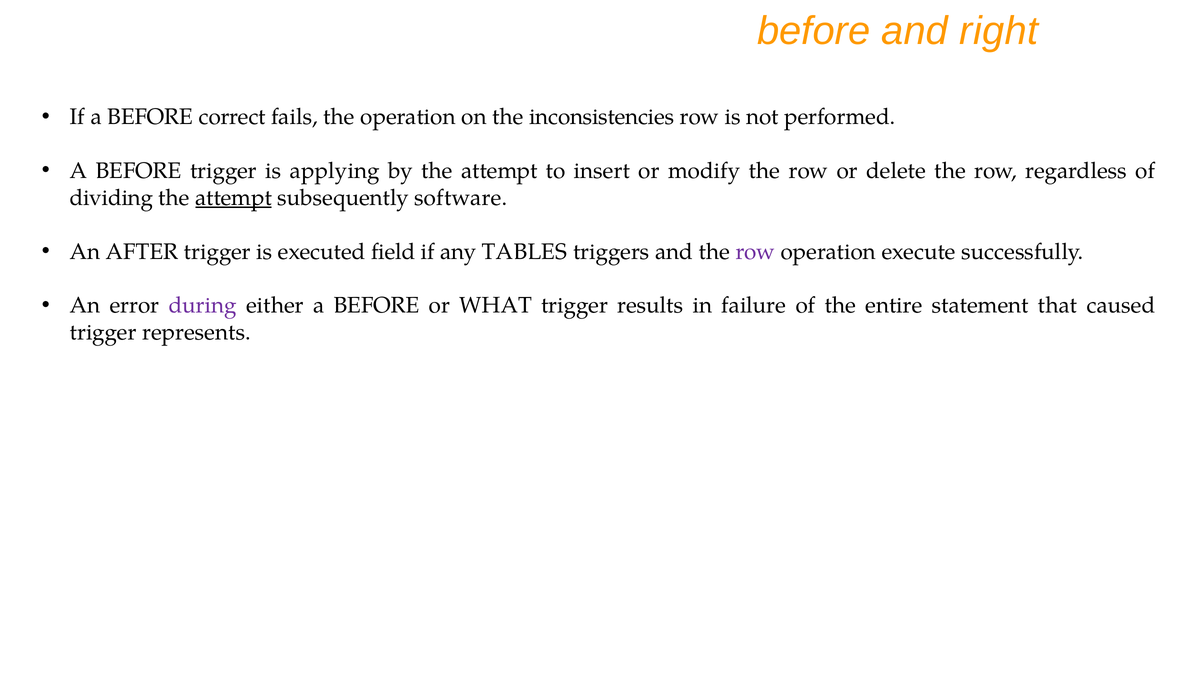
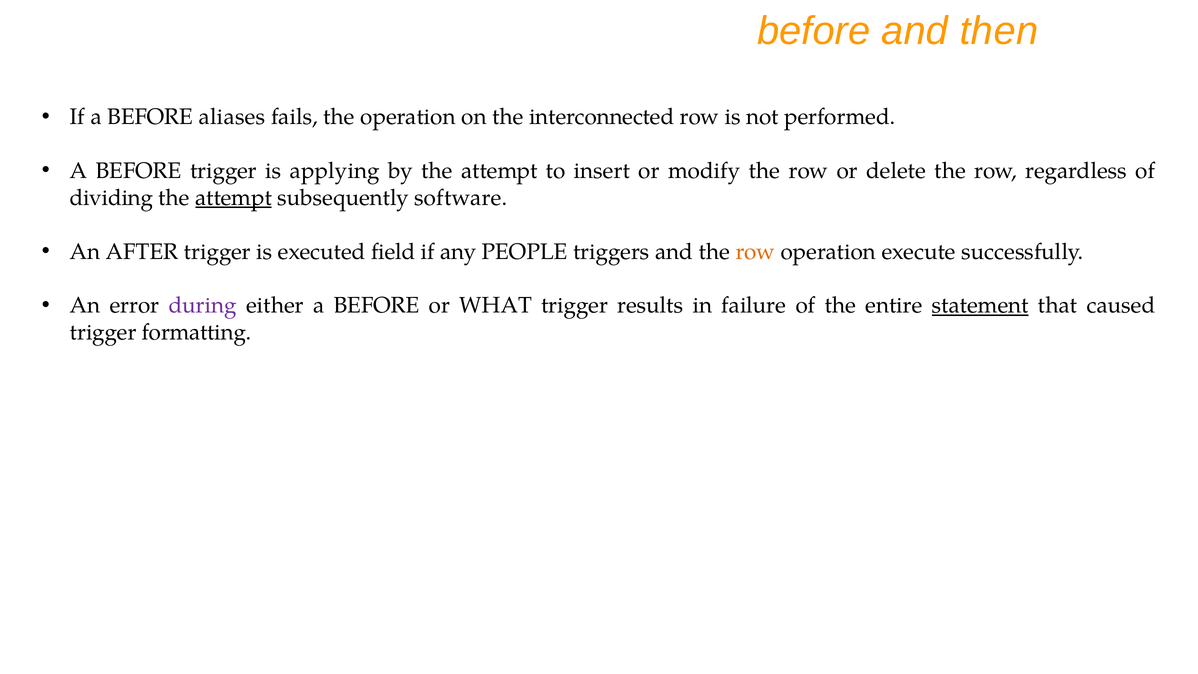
right: right -> then (999, 31)
correct: correct -> aliases (232, 117)
inconsistencies: inconsistencies -> interconnected (602, 117)
TABLES: TABLES -> PEOPLE (525, 252)
row colour: purple -> orange (755, 252)
statement underline: none -> present (980, 305)
represents: represents -> formatting (197, 332)
